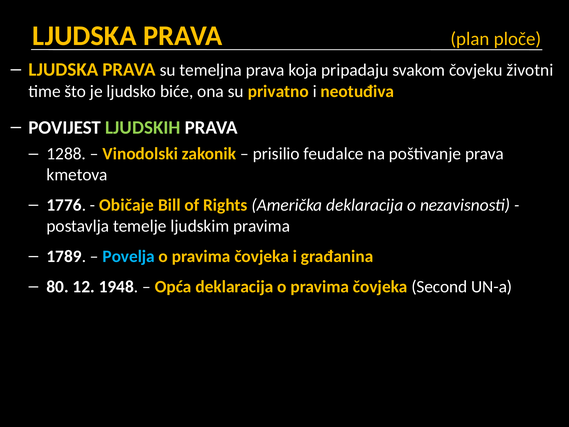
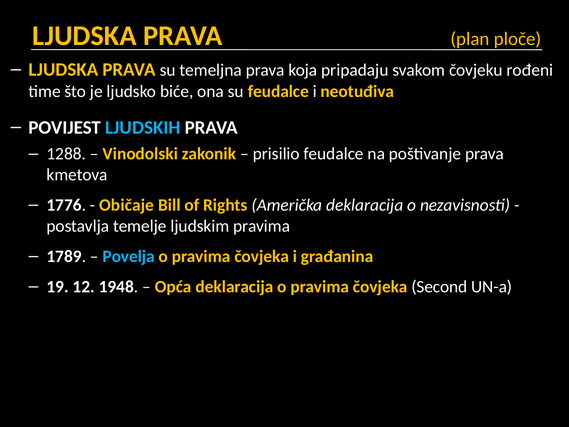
životni: životni -> rođeni (530, 70)
su privatno: privatno -> feudalce (278, 91)
LJUDSKIH colour: light green -> light blue (143, 127)
80: 80 -> 19 (58, 287)
